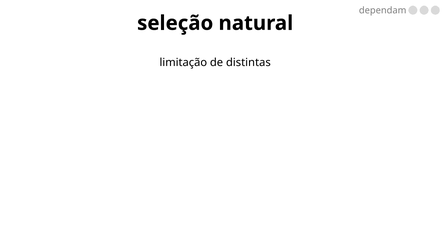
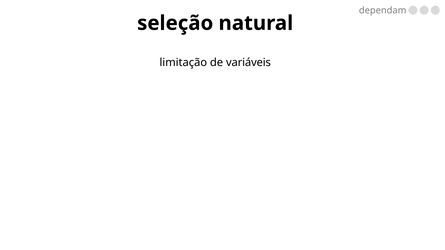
distintas: distintas -> variáveis (248, 63)
